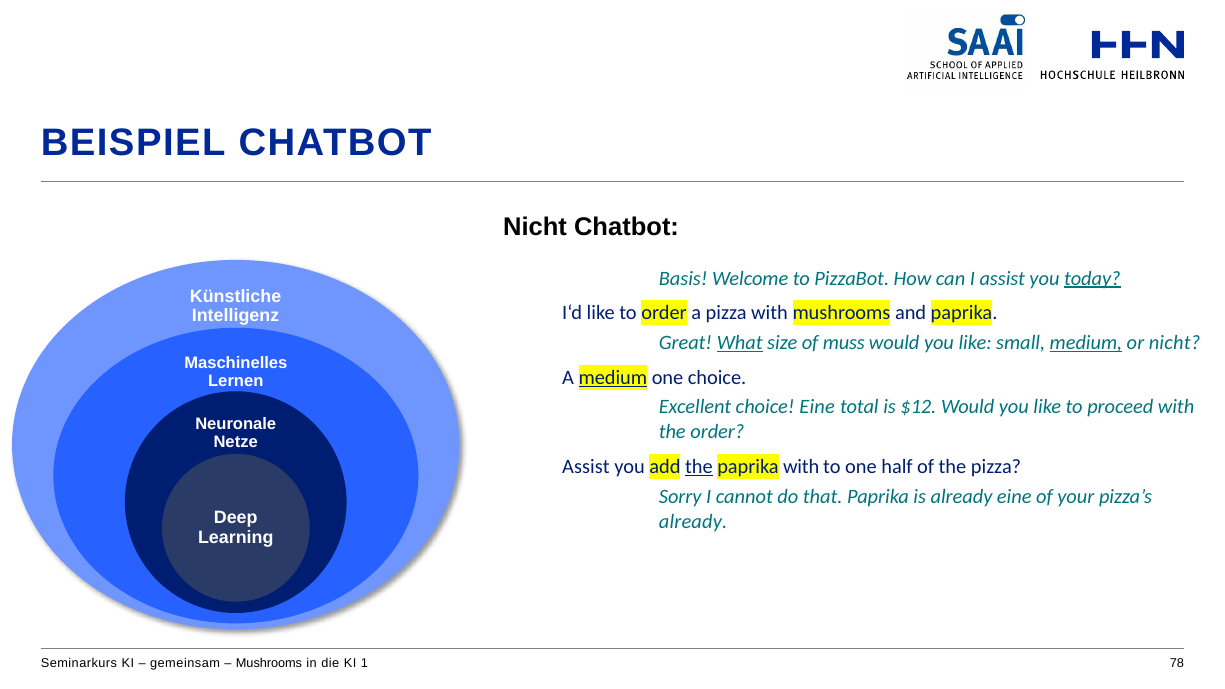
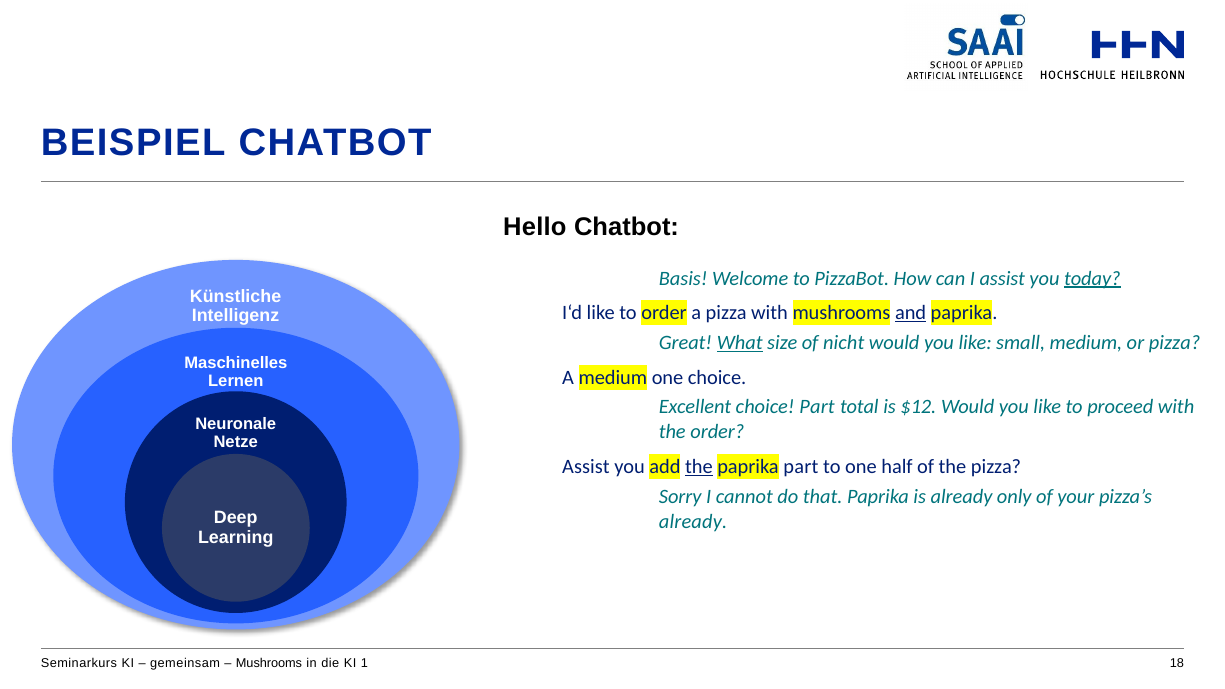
Nicht: Nicht -> Hello (535, 227)
and underline: none -> present (911, 313)
muss: muss -> nicht (844, 343)
medium underline: present -> none (1086, 343)
or nicht: nicht -> pizza (1175, 343)
medium underline: present -> none (613, 378)
choice Eine: Eine -> Part (817, 407)
paprika with: with -> part (801, 466)
already eine: eine -> only (1014, 497)
78: 78 -> 18 (1177, 663)
